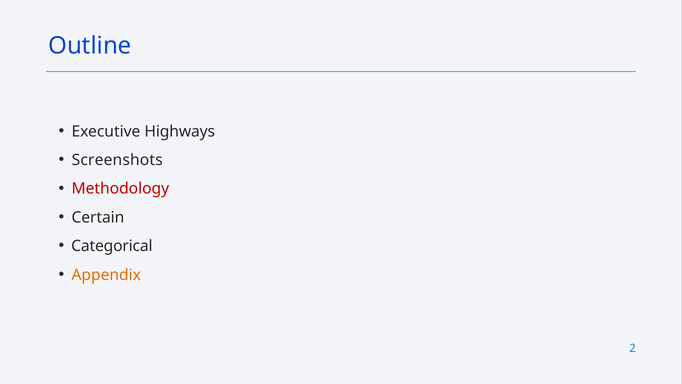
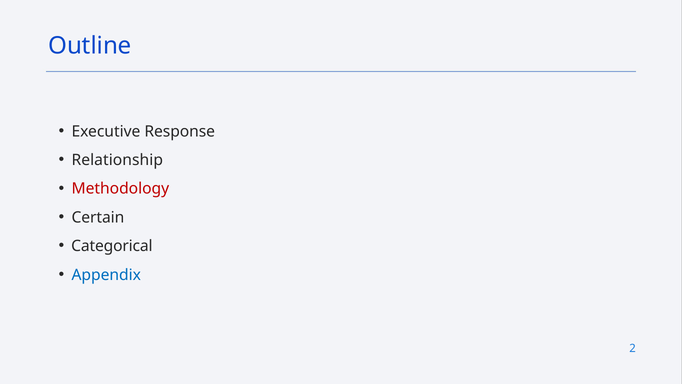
Highways: Highways -> Response (180, 131)
Screenshots: Screenshots -> Relationship (117, 160)
Appendix colour: orange -> blue (106, 275)
